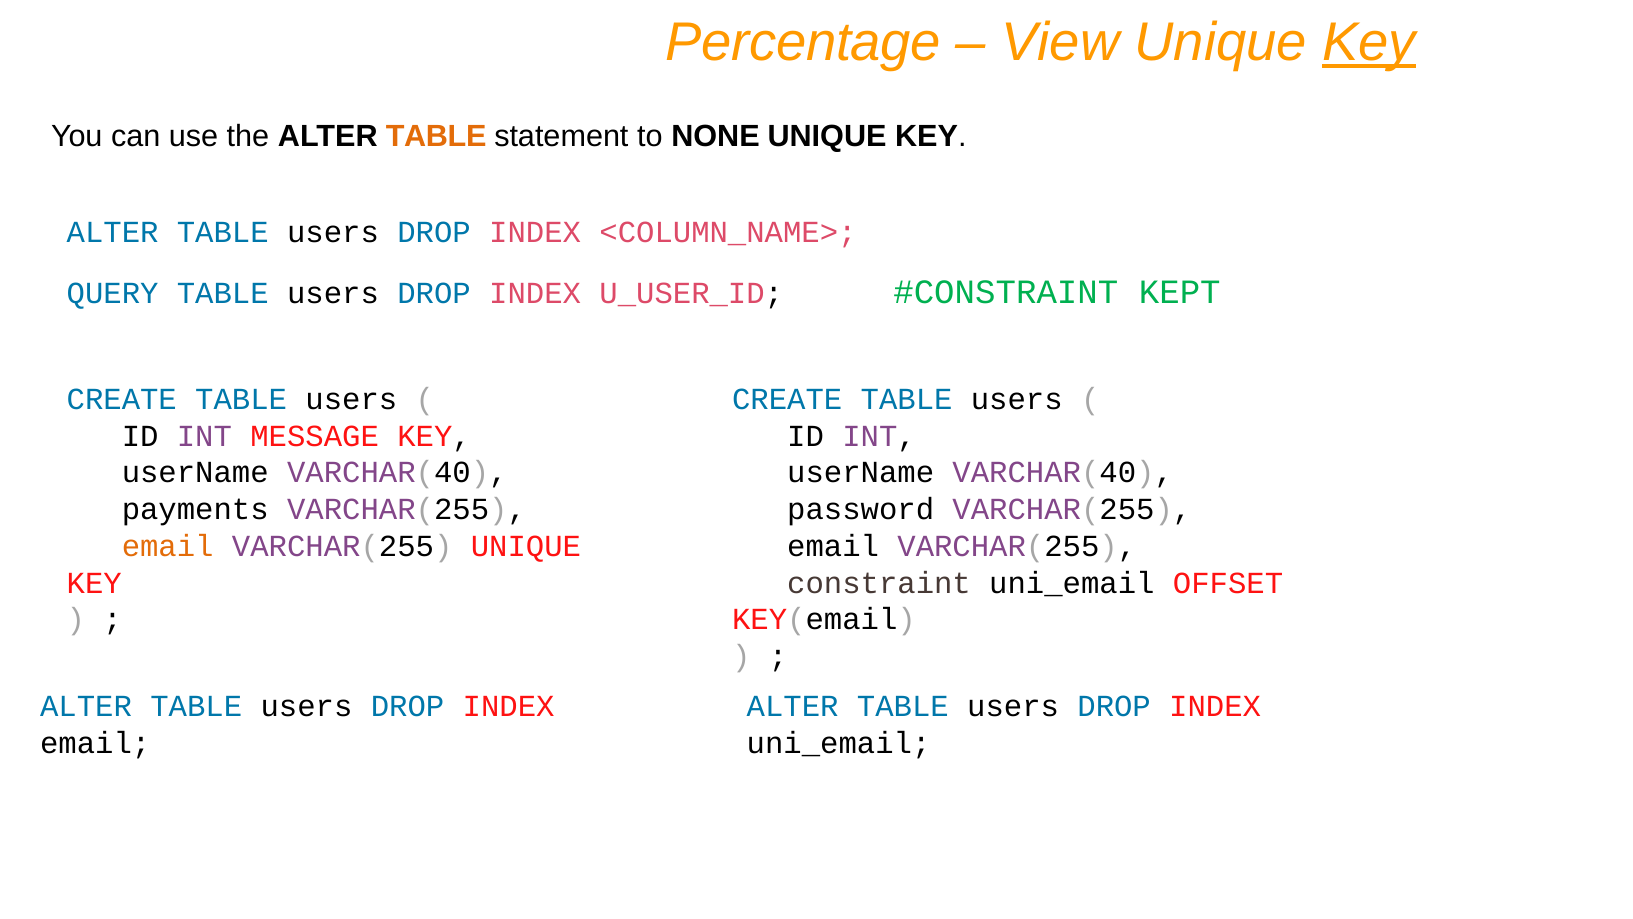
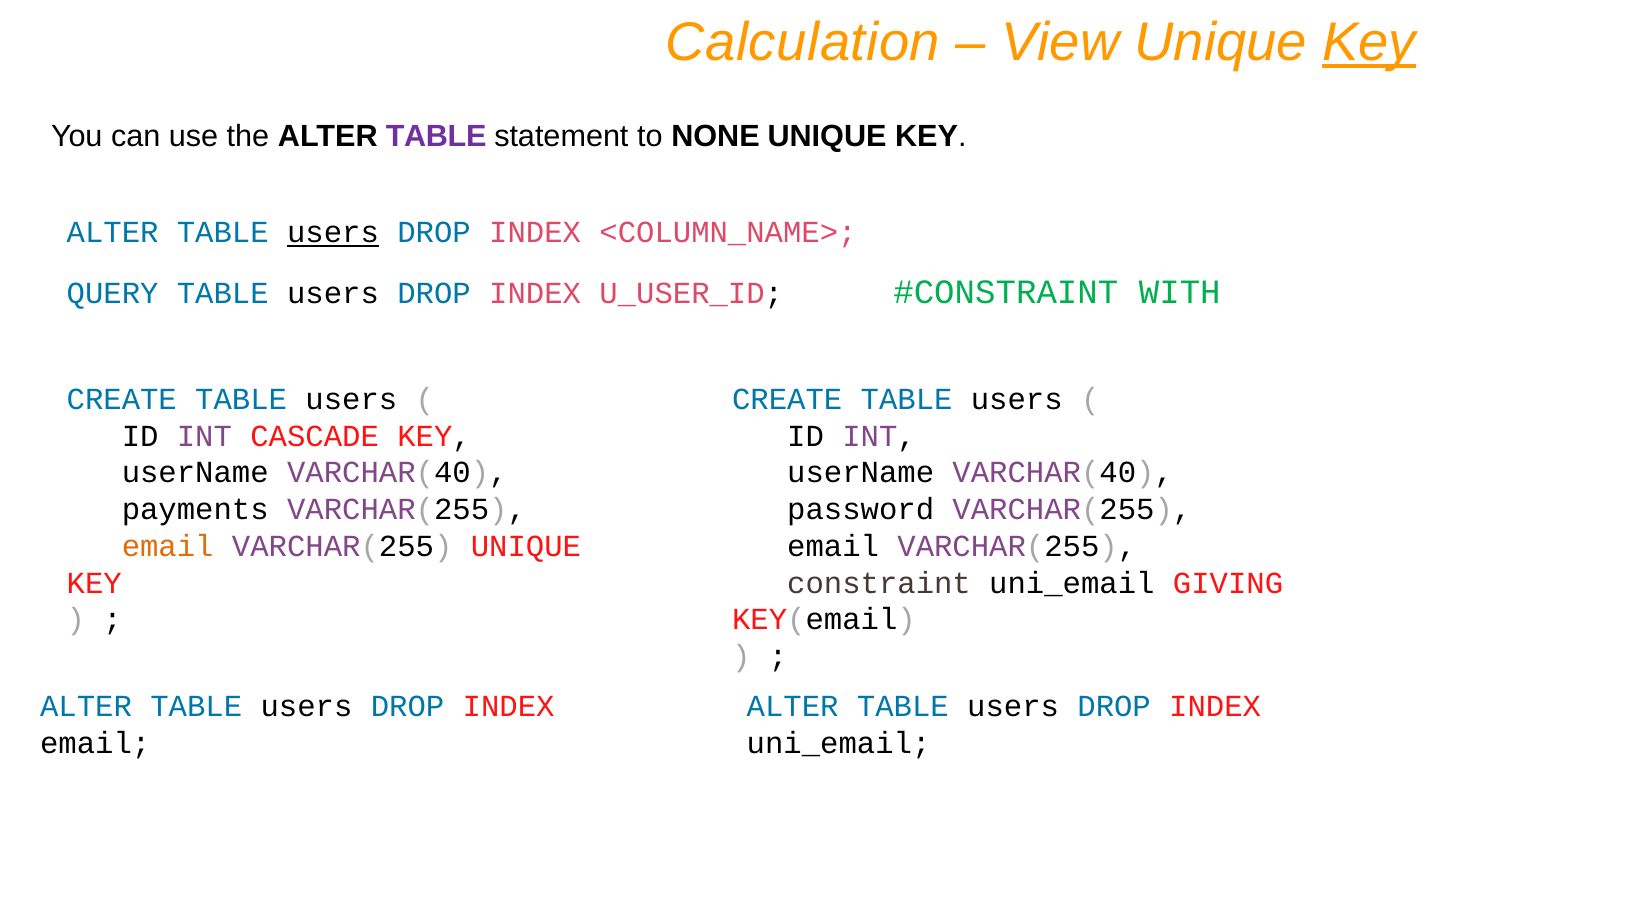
Percentage: Percentage -> Calculation (803, 43)
TABLE colour: orange -> purple (436, 136)
users underline: none -> present (333, 233)
KEPT: KEPT -> WITH (1180, 292)
MESSAGE: MESSAGE -> CASCADE (315, 436)
OFFSET: OFFSET -> GIVING (1228, 583)
